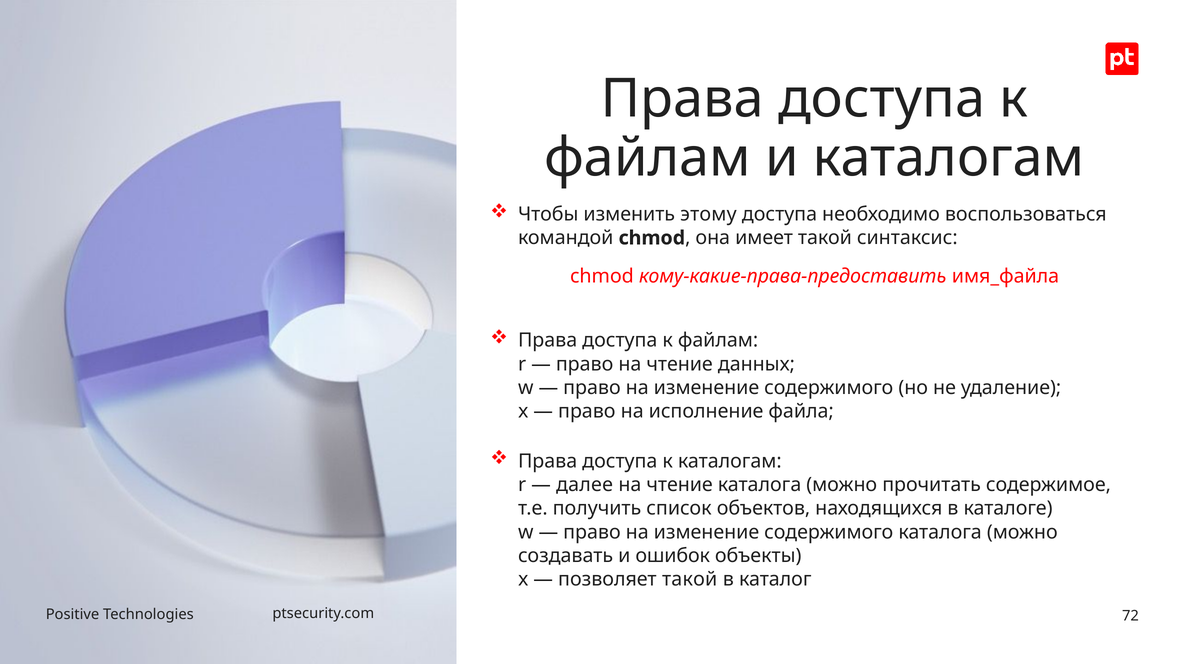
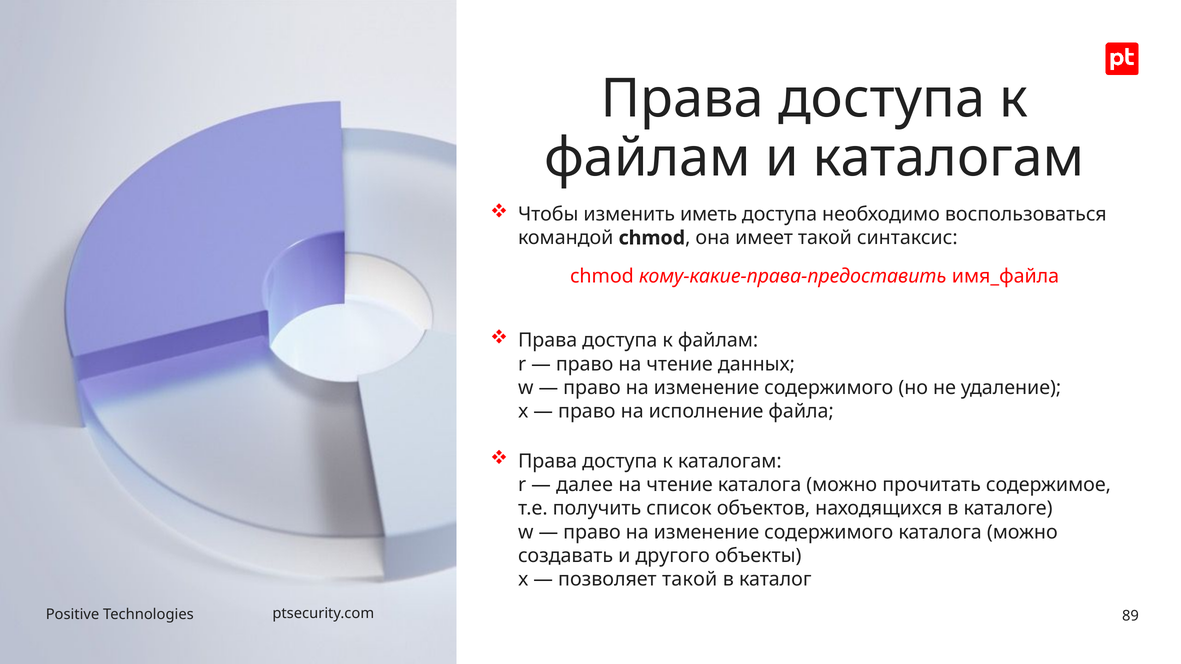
этому: этому -> иметь (709, 214)
ошибок: ошибок -> другого (673, 556)
72: 72 -> 89 (1130, 616)
